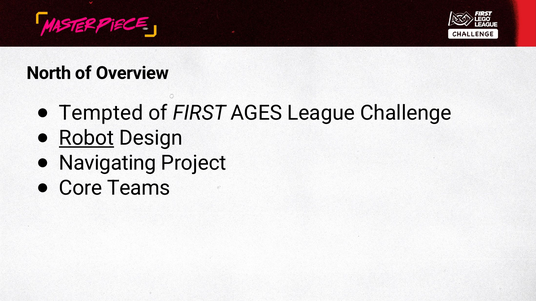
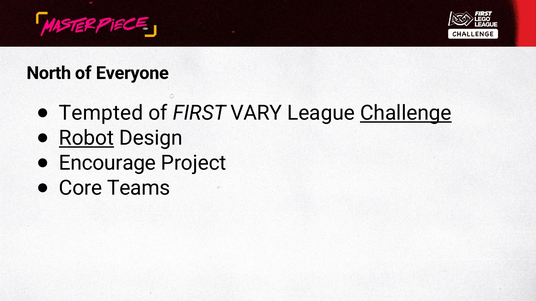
Overview: Overview -> Everyone (132, 73)
AGES: AGES -> VARY (256, 113)
Challenge underline: none -> present (406, 113)
Navigating: Navigating -> Encourage (107, 163)
